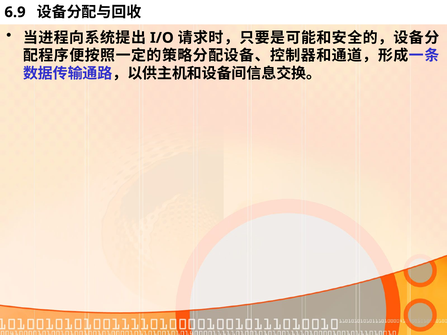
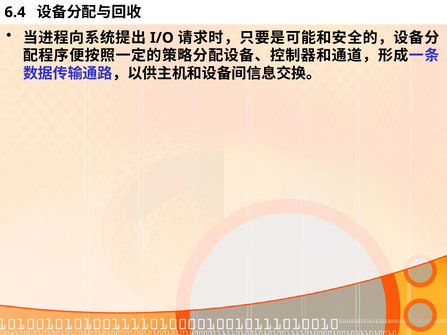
6.9: 6.9 -> 6.4 (15, 12)
